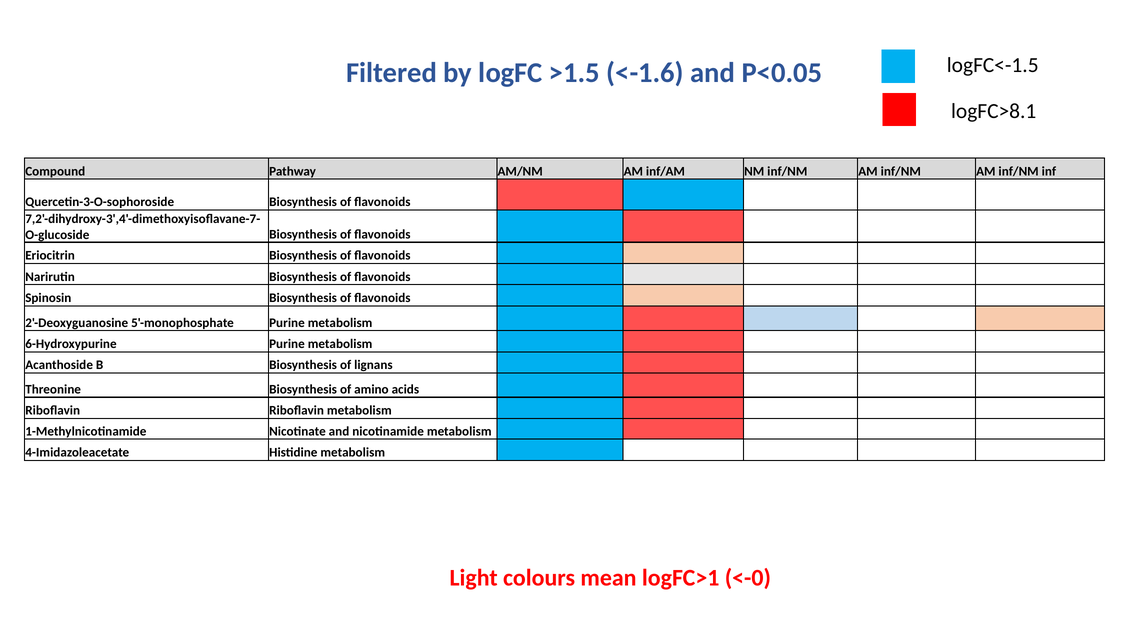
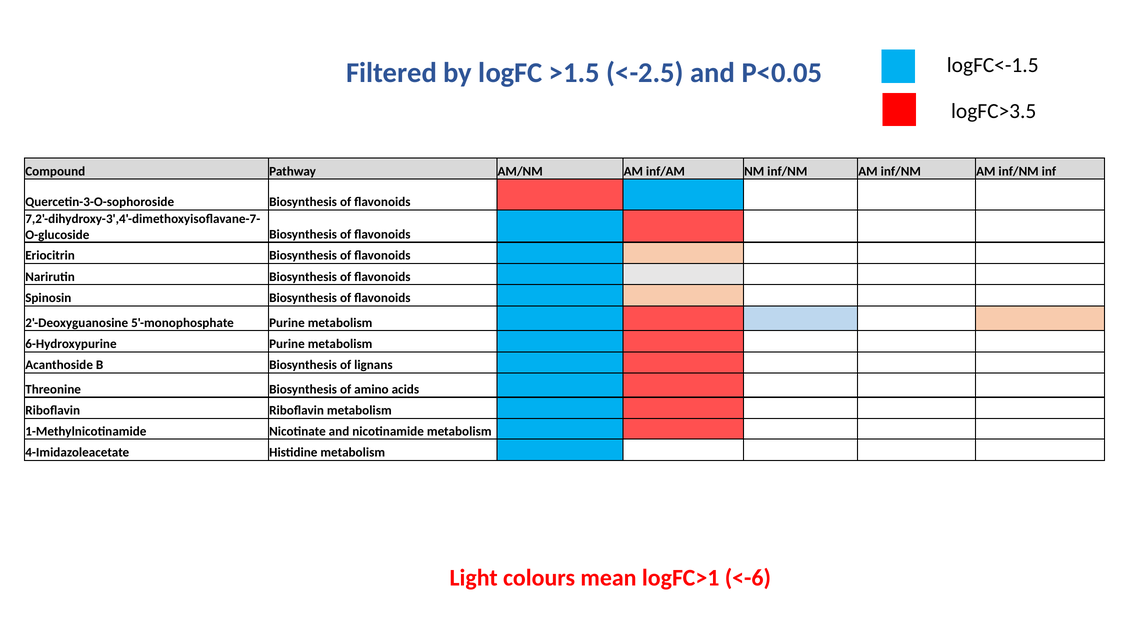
<-1.6: <-1.6 -> <-2.5 (645, 73)
logFC>8.1: logFC>8.1 -> logFC>3.5 (994, 111)
<-0: <-0 -> <-6 (748, 578)
